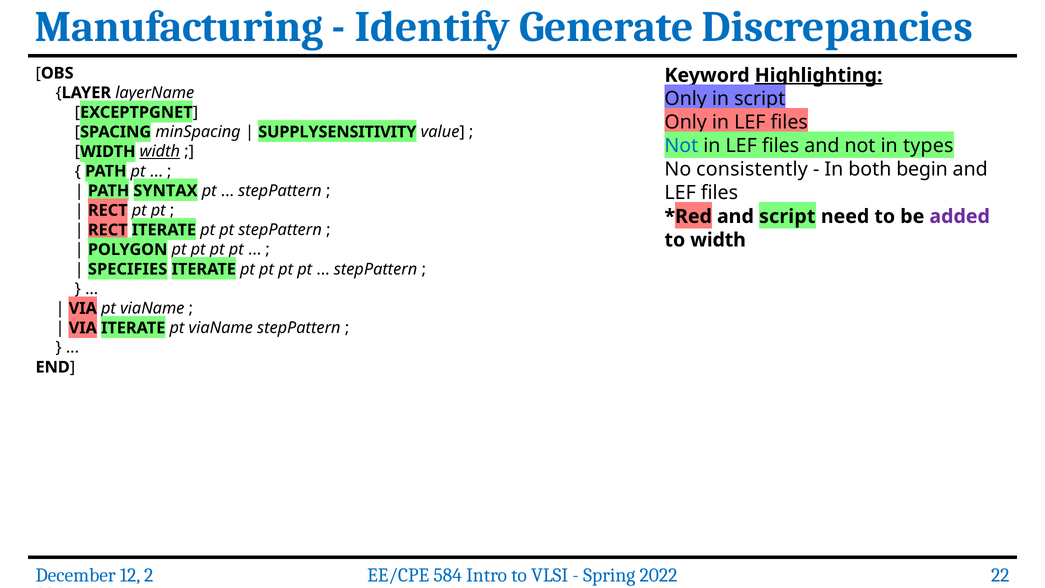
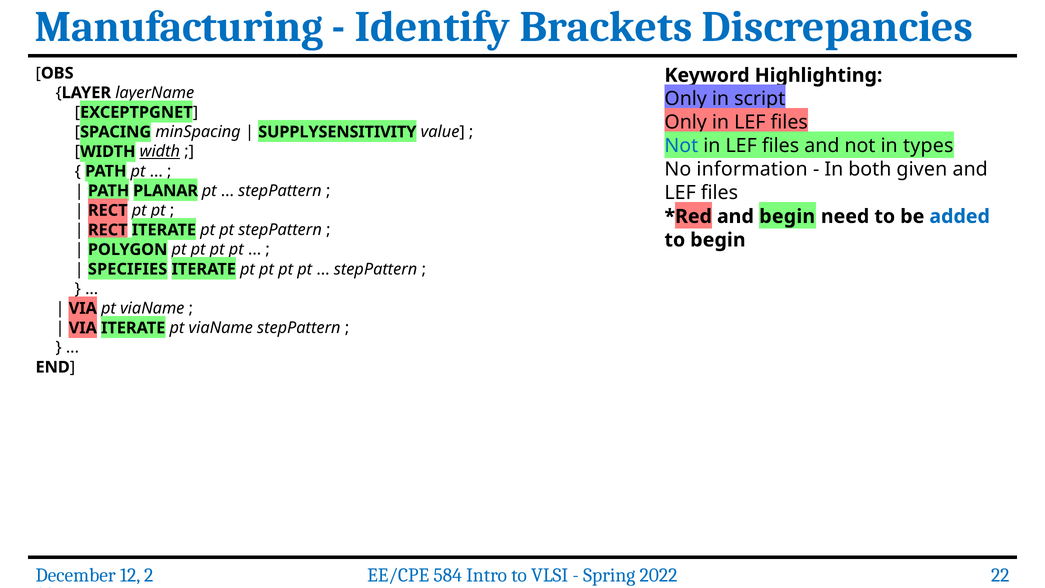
Generate: Generate -> Brackets (606, 27)
Highlighting underline: present -> none (819, 75)
consistently: consistently -> information (752, 169)
begin: begin -> given (922, 169)
SYNTAX: SYNTAX -> PLANAR (166, 191)
and script: script -> begin (787, 216)
added colour: purple -> blue (960, 216)
to width: width -> begin (718, 240)
